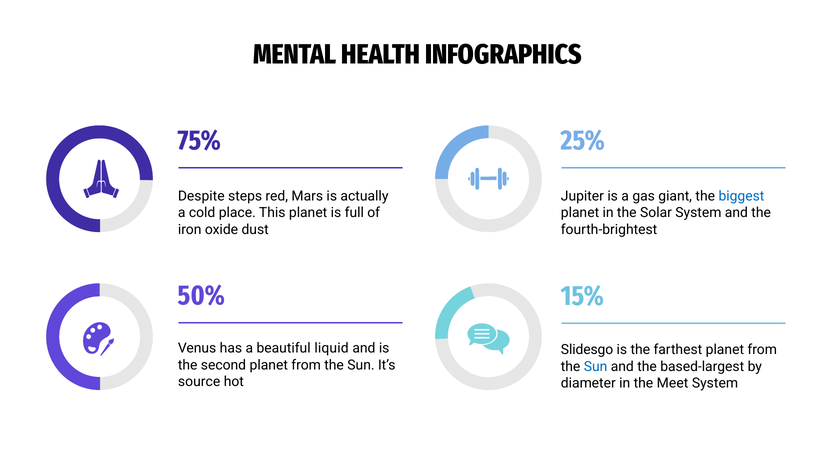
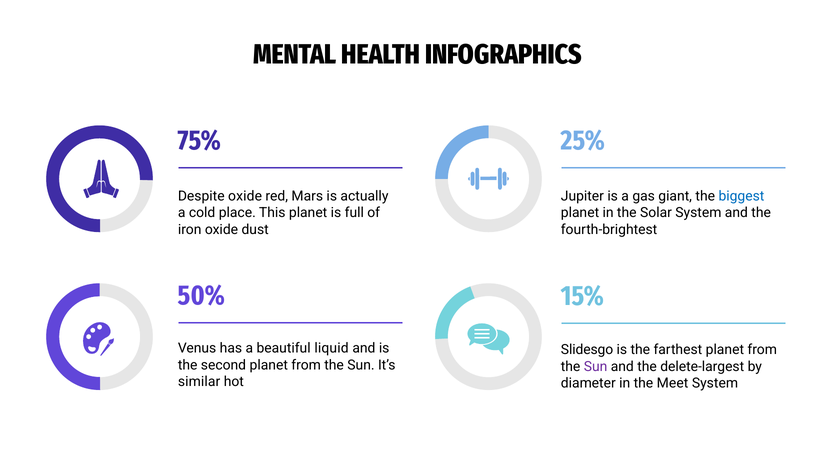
Despite steps: steps -> oxide (245, 196)
Sun colour: blue -> purple (596, 366)
based-largest: based-largest -> delete-largest (702, 366)
source: source -> similar (199, 381)
